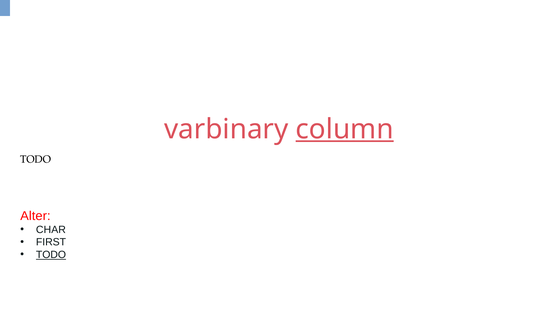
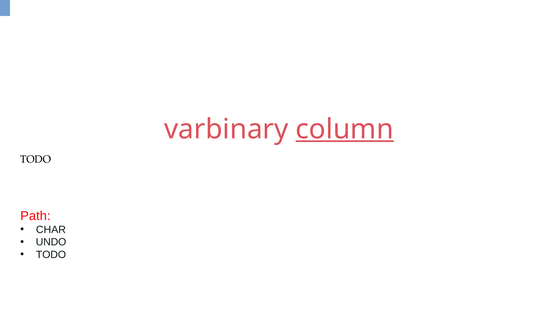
Alter: Alter -> Path (35, 216)
FIRST: FIRST -> UNDO (51, 242)
TODO underline: present -> none (51, 255)
